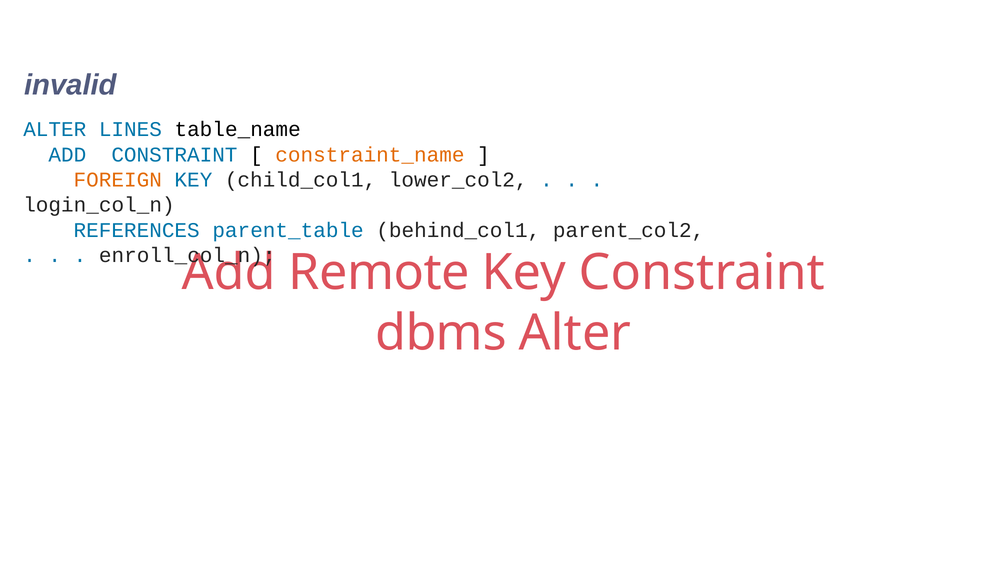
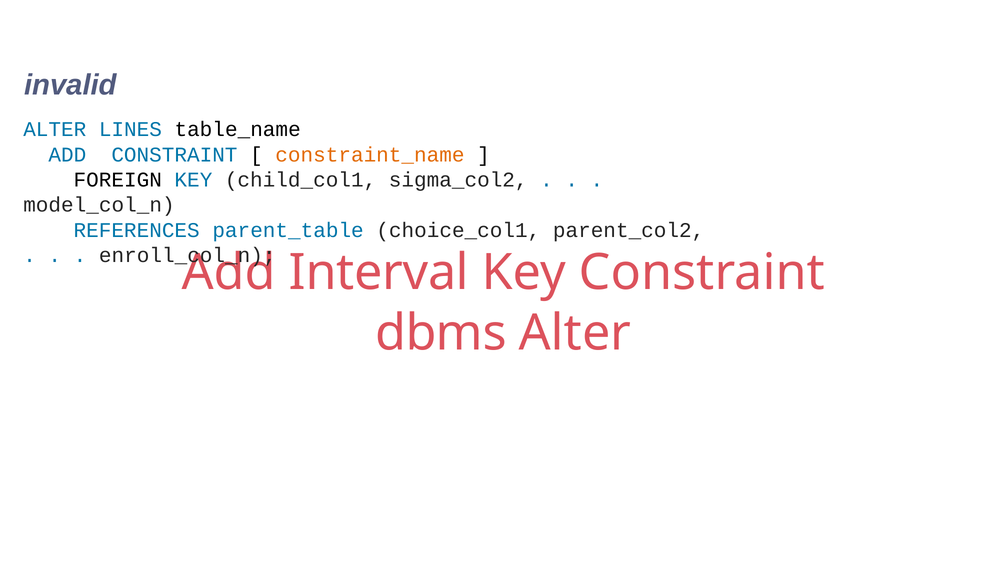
FOREIGN colour: orange -> black (118, 180)
lower_col2: lower_col2 -> sigma_col2 (458, 180)
login_col_n: login_col_n -> model_col_n (99, 205)
behind_col1: behind_col1 -> choice_col1 (458, 230)
Remote: Remote -> Interval (379, 273)
